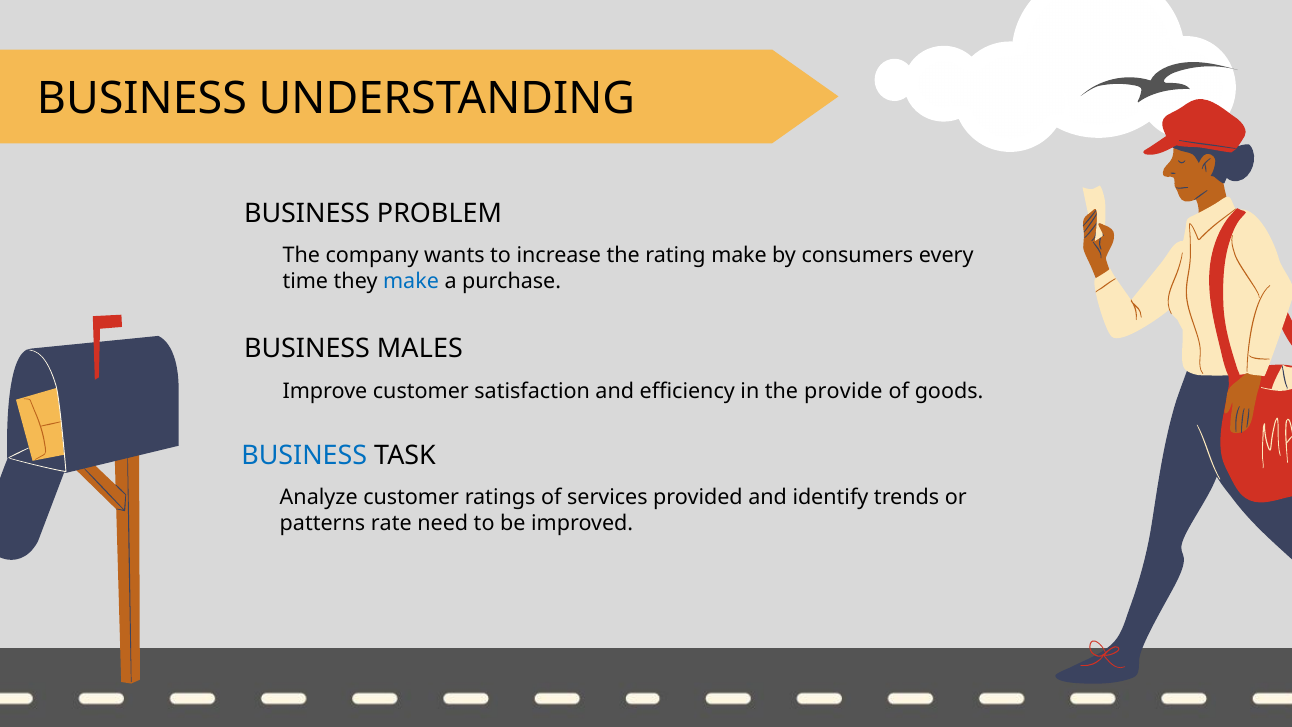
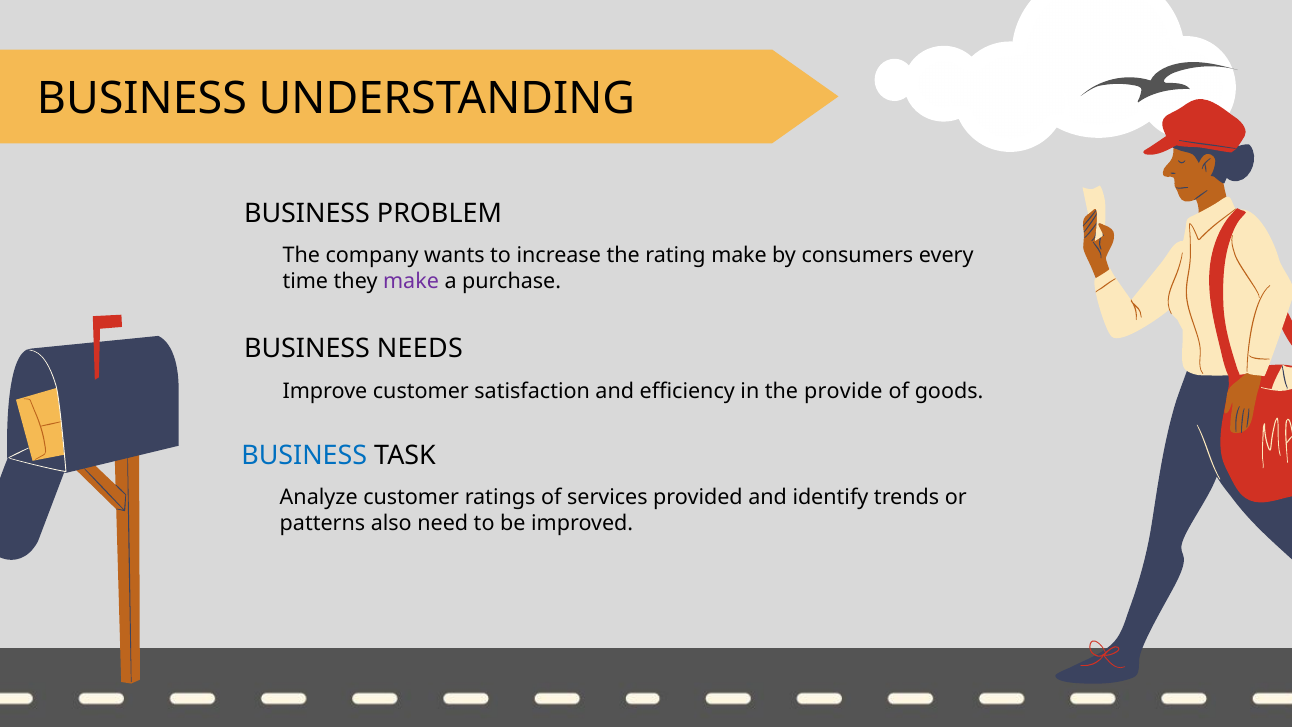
make colour: blue -> purple (411, 281)
MALES: MALES -> NEEDS (420, 349)
rate: rate -> also (391, 523)
